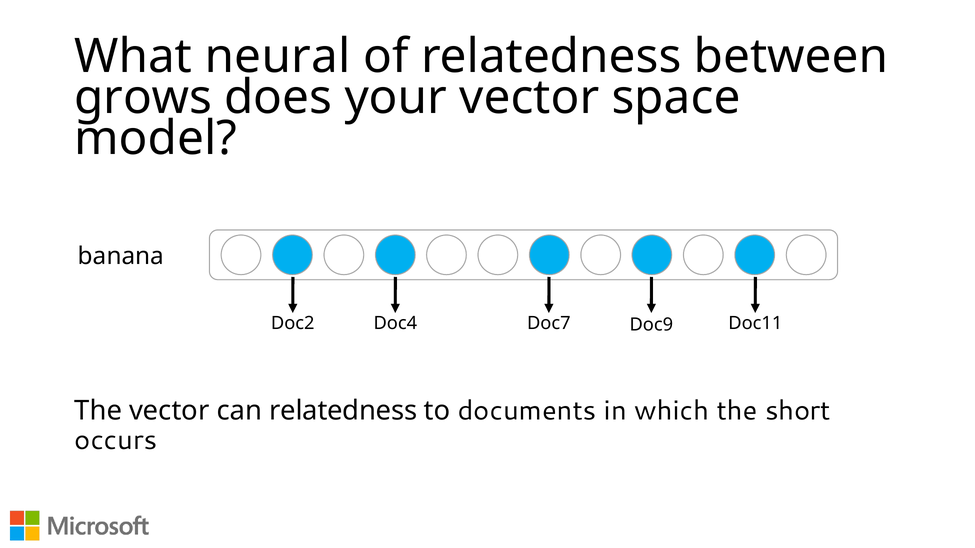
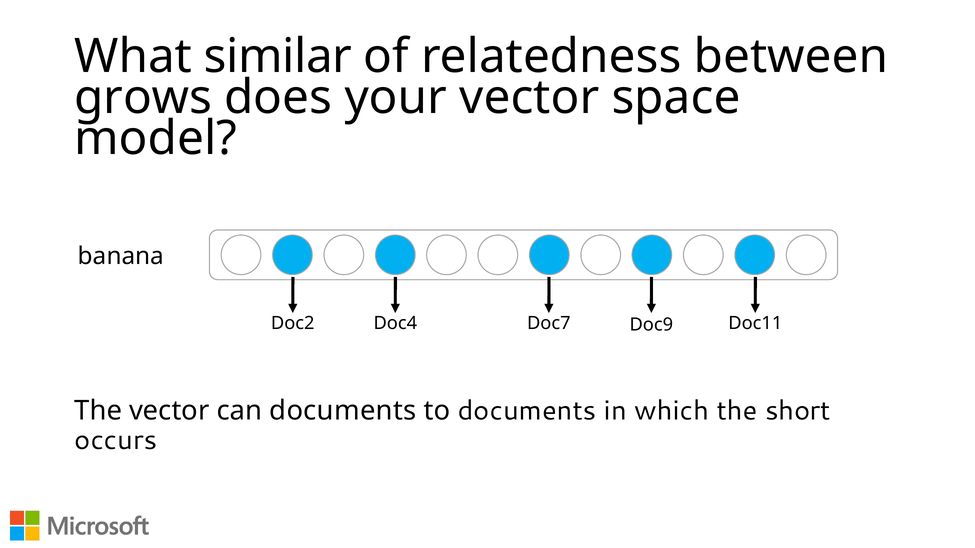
neural: neural -> similar (278, 56)
can relatedness: relatedness -> documents (343, 411)
